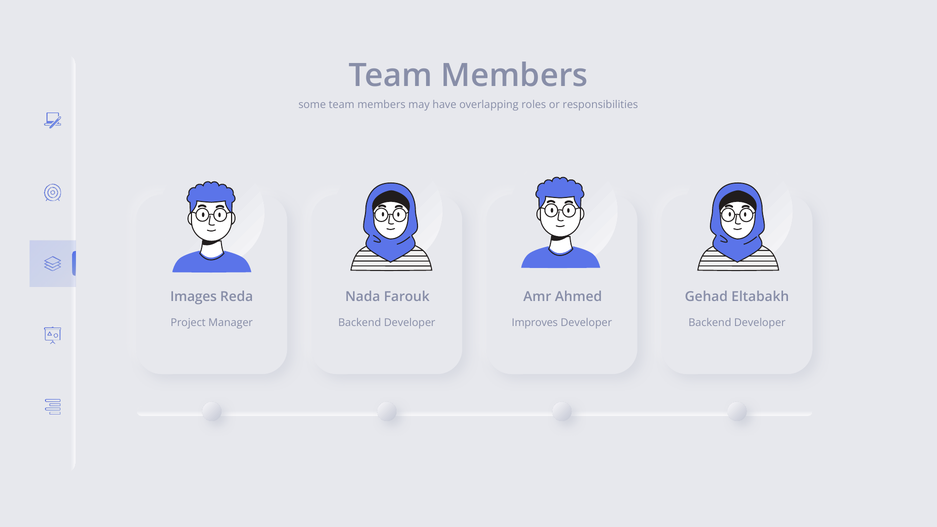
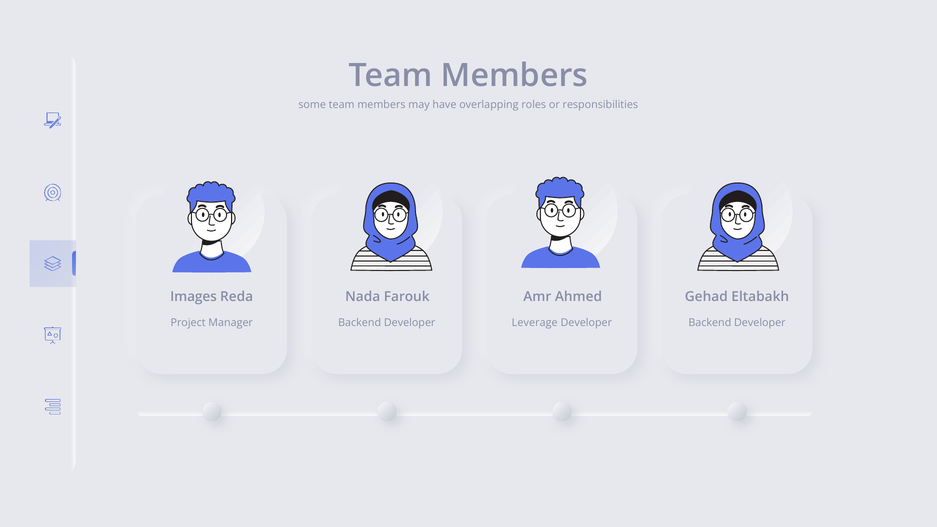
Improves: Improves -> Leverage (535, 323)
